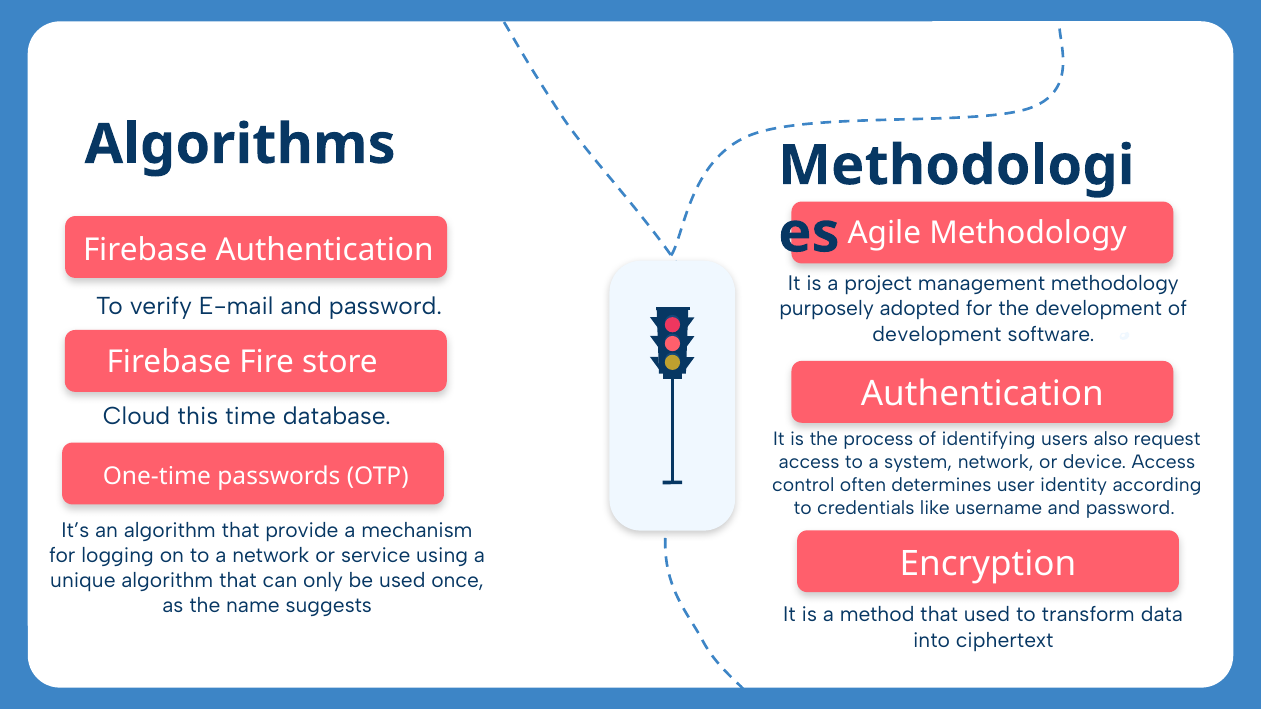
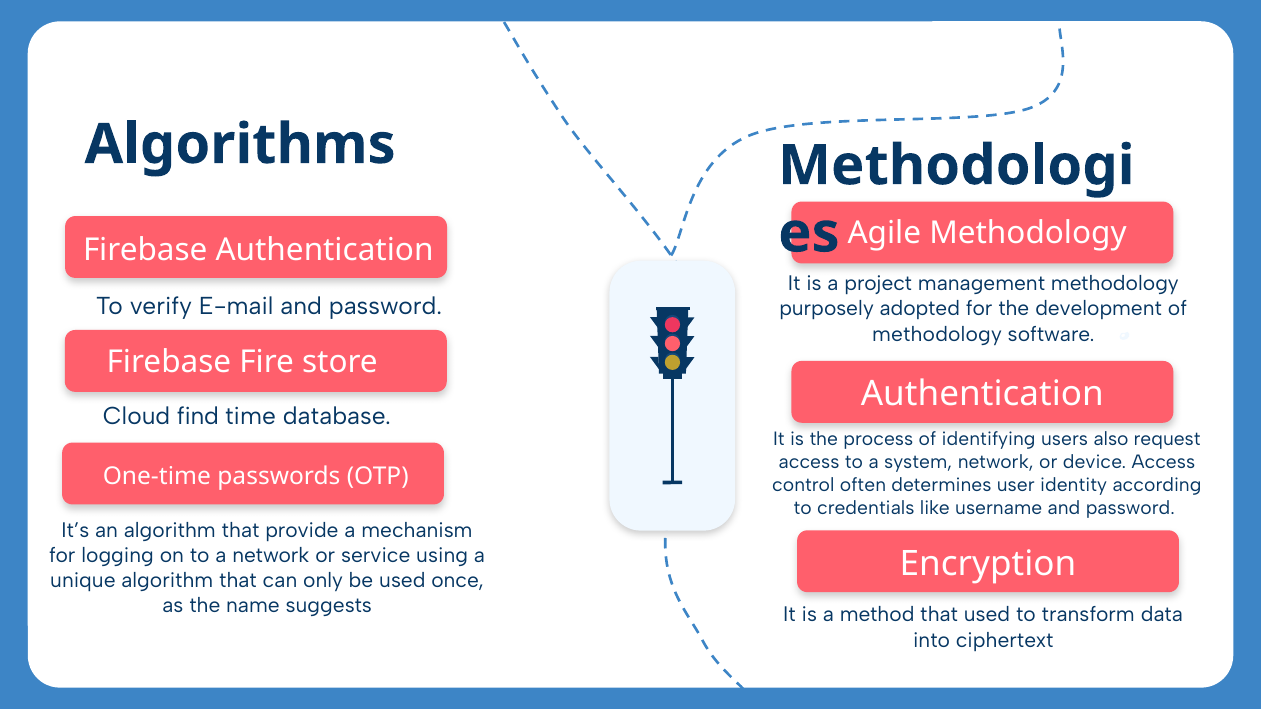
development: development -> methodology (937, 334)
this: this -> find (198, 416)
